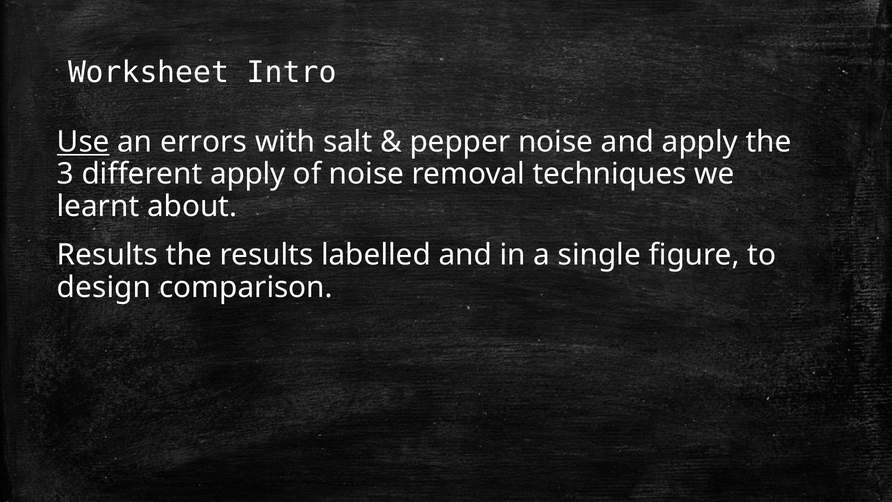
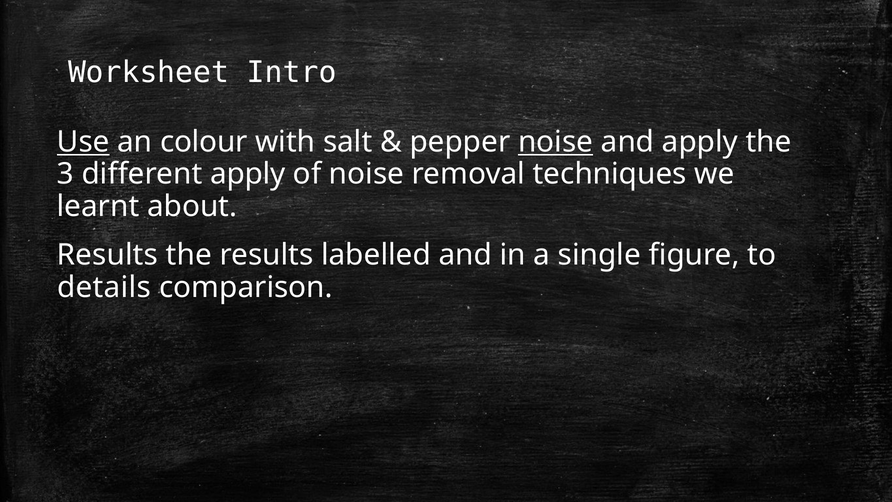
errors: errors -> colour (204, 142)
noise underline: none -> present (556, 142)
design: design -> details (104, 287)
